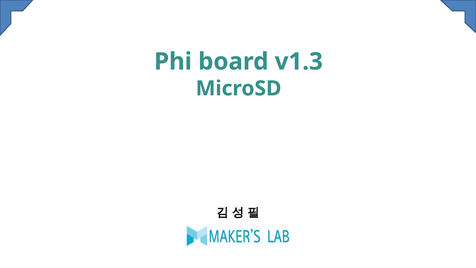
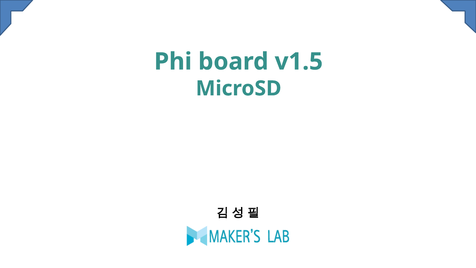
v1.3: v1.3 -> v1.5 (299, 62)
